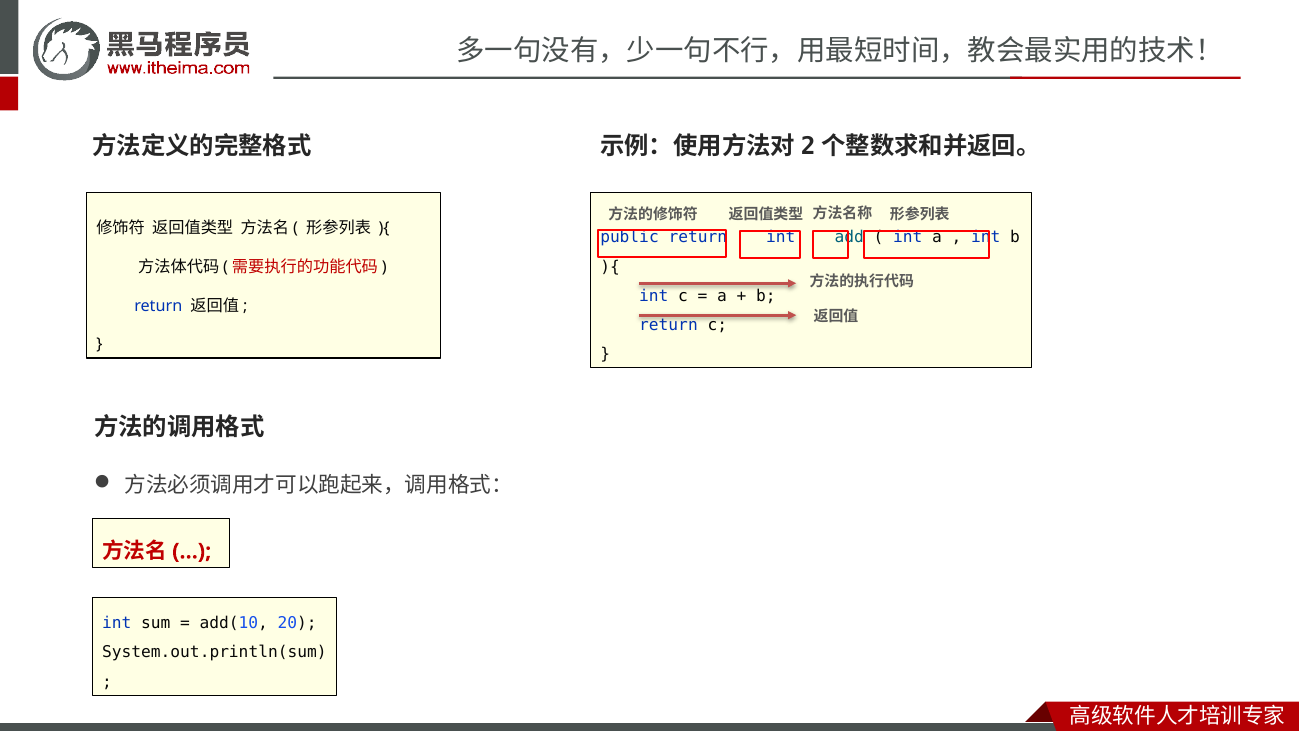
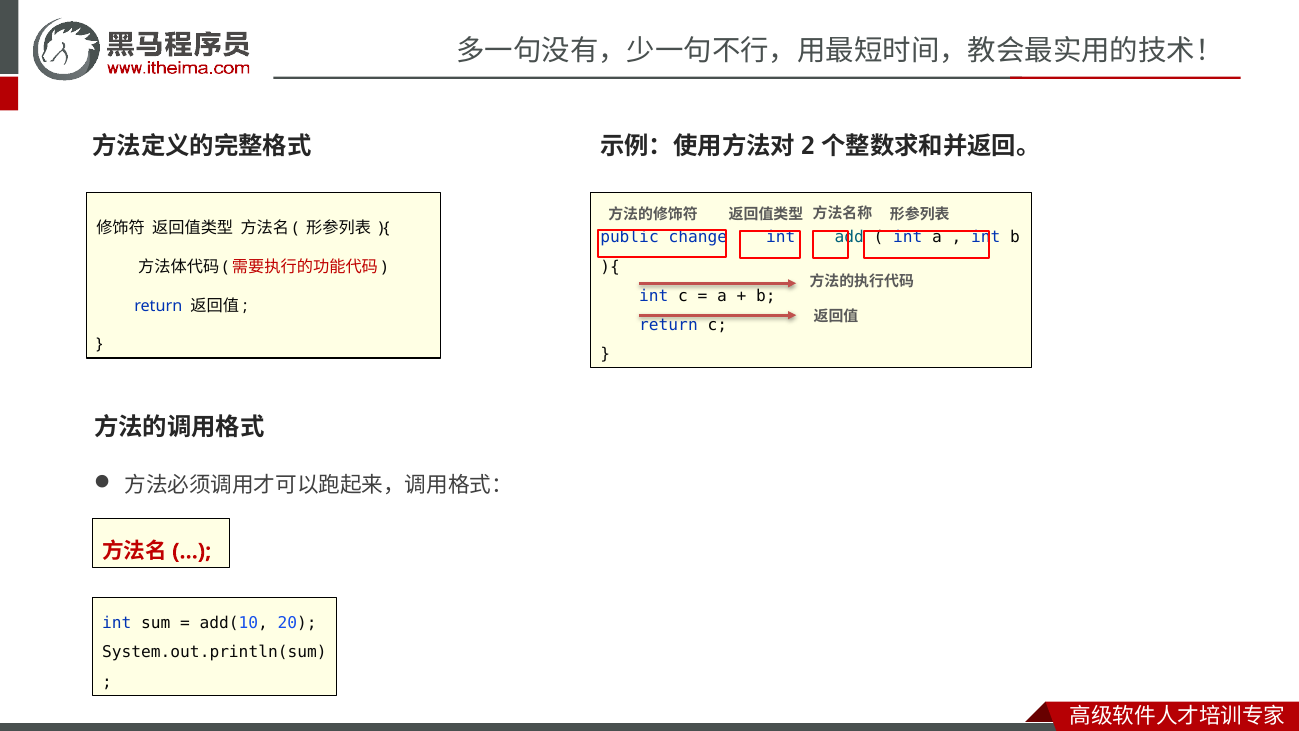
public return: return -> change (698, 237)
